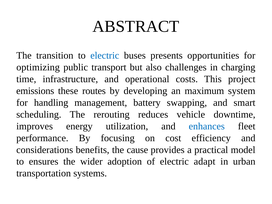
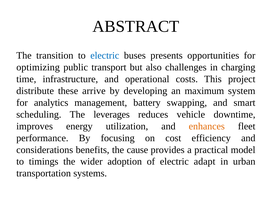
emissions: emissions -> distribute (35, 91)
routes: routes -> arrive (94, 91)
handling: handling -> analytics (51, 103)
rerouting: rerouting -> leverages (112, 114)
enhances colour: blue -> orange (207, 126)
ensures: ensures -> timings (44, 162)
